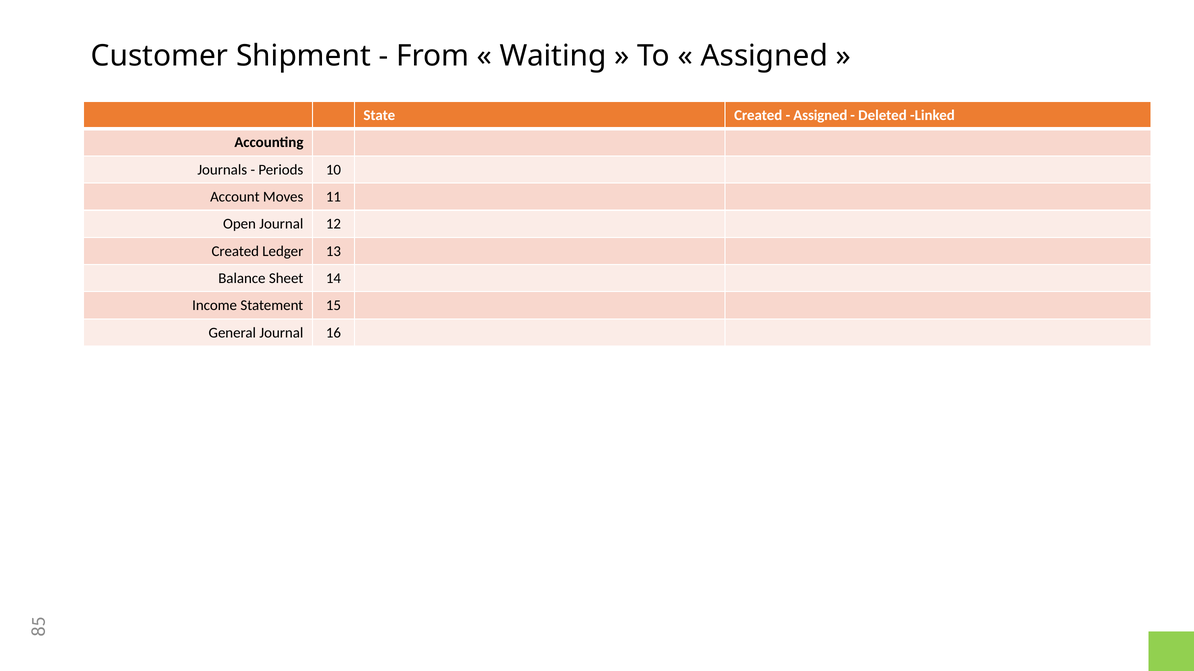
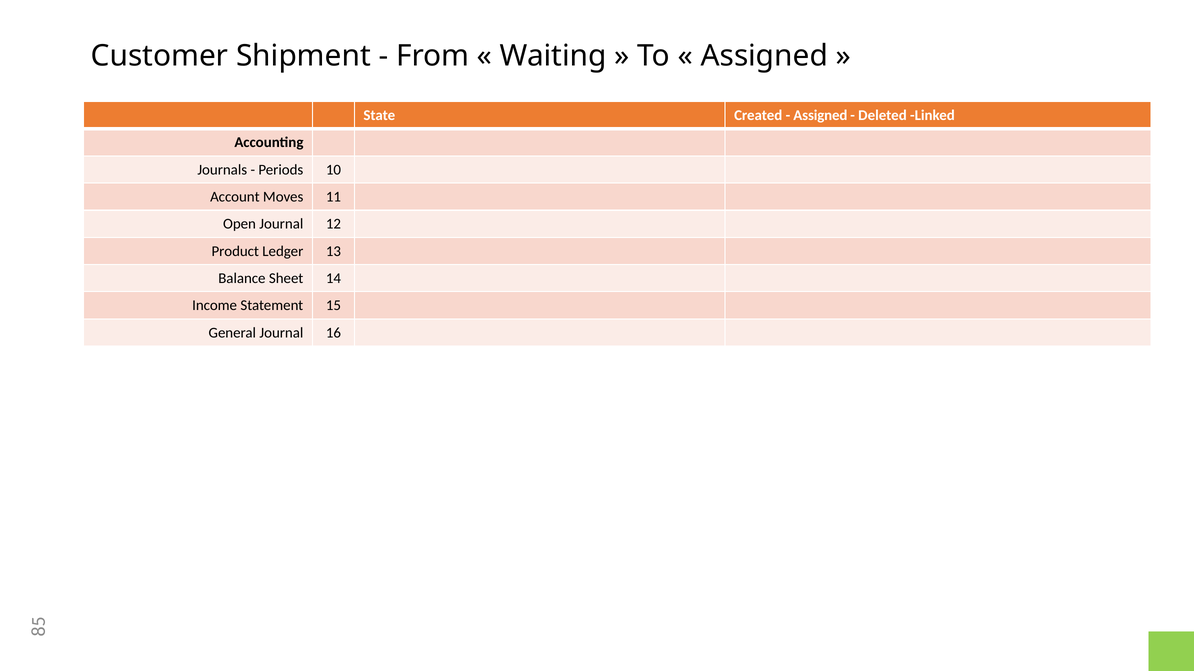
Created: Created -> Product (235, 251)
